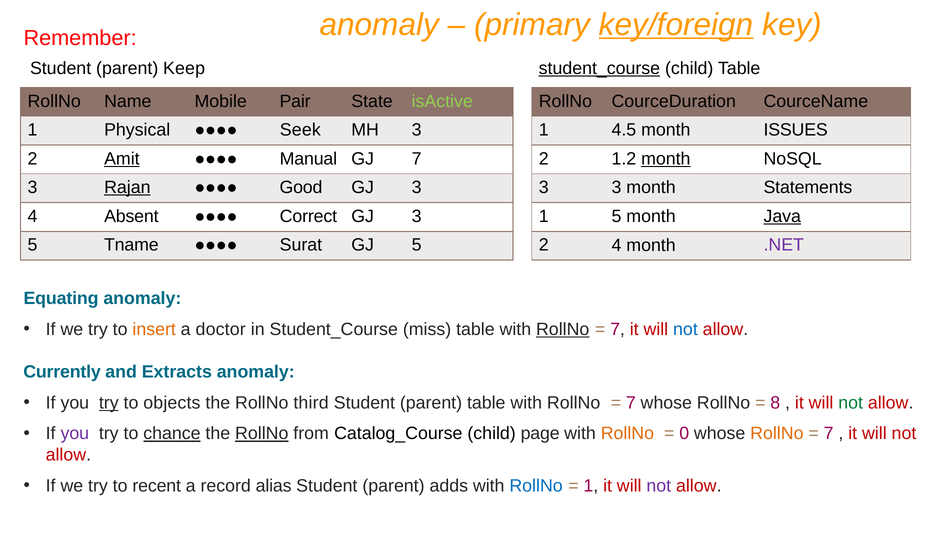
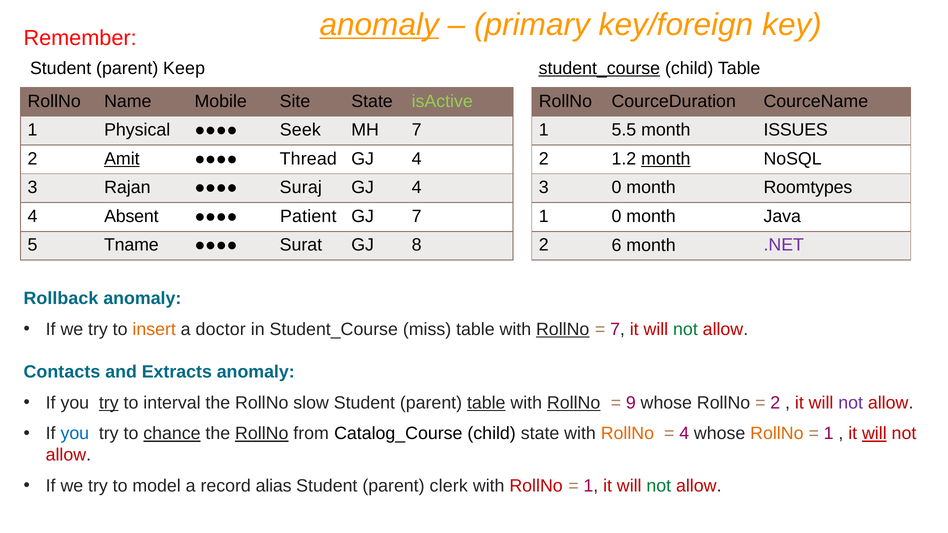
anomaly underline: none -> present (379, 25)
key/foreign underline: present -> none (676, 25)
Pair: Pair -> Site (295, 101)
MH 3: 3 -> 7 (417, 130)
4.5: 4.5 -> 5.5 (624, 130)
Manual: Manual -> Thread (308, 159)
7: 7 -> 4 (417, 159)
Rajan underline: present -> none (127, 188)
Good: Good -> Suraj (301, 188)
3: 3 -> 4 (417, 188)
3 3: 3 -> 0 (617, 188)
Statements: Statements -> Roomtypes (808, 188)
Correct: Correct -> Patient (308, 216)
3: 3 -> 7 (417, 216)
1 5: 5 -> 0 (617, 216)
Java underline: present -> none (782, 216)
GJ 5: 5 -> 8 (417, 245)
2 4: 4 -> 6 (617, 245)
Equating: Equating -> Rollback (61, 299)
not colour: blue -> green (685, 330)
Currently: Currently -> Contacts (62, 372)
objects: objects -> interval (172, 403)
third: third -> slow (311, 403)
table underline: none -> present (486, 403)
RollNo underline: none -> present (574, 403)
7: 7 -> 9 (631, 403)
8: 8 -> 2 (775, 403)
not colour: green -> purple (851, 403)
you colour: purple -> blue (75, 434)
child page: page -> state (540, 434)
0: 0 -> 4 (684, 434)
7: 7 -> 1 (829, 434)
will underline: none -> present (874, 434)
recent: recent -> model (157, 486)
adds: adds -> clerk (449, 486)
RollNo colour: blue -> red (536, 486)
not colour: purple -> green (659, 486)
